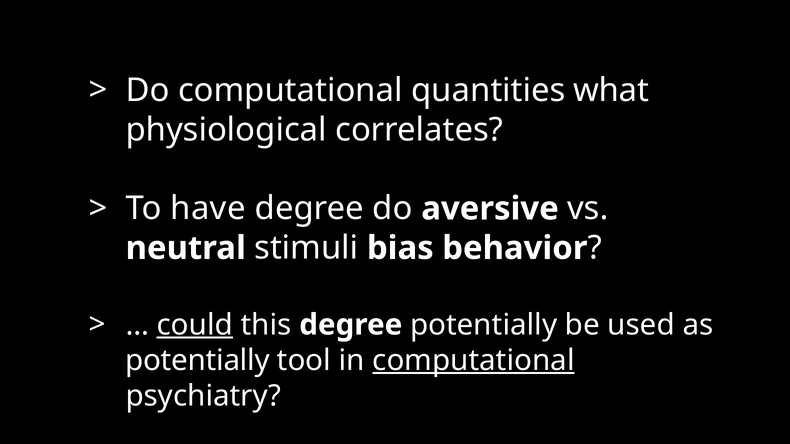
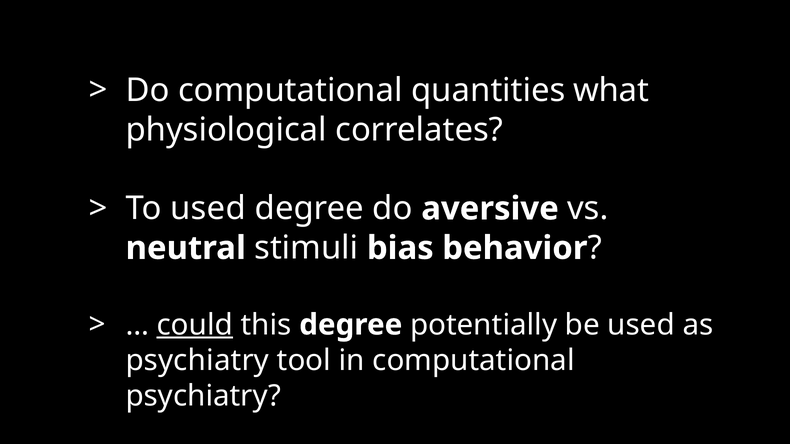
To have: have -> used (208, 209)
potentially: potentially -> psychiatry (197, 361)
computational underline: present -> none (474, 361)
